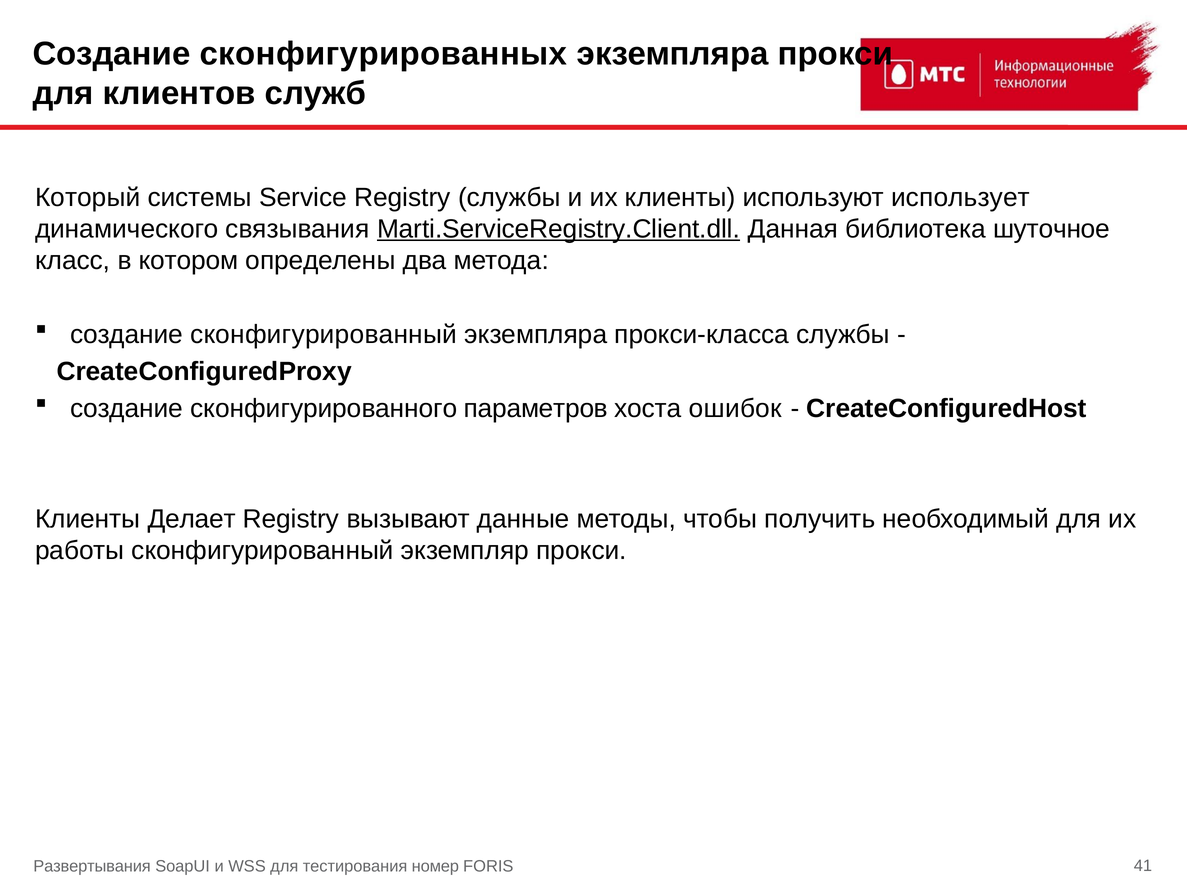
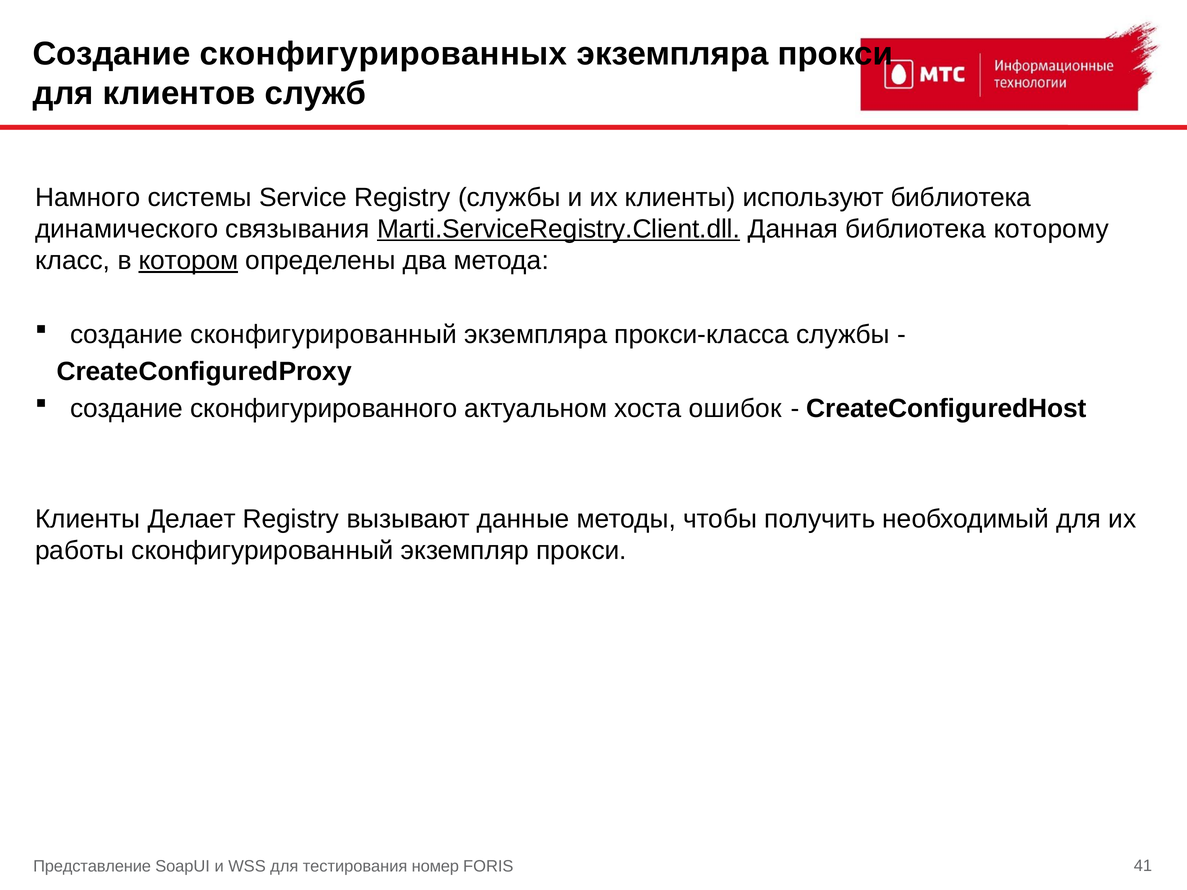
Который: Который -> Намного (88, 197)
используют использует: использует -> библиотека (961, 197)
шуточное: шуточное -> которому (1051, 229)
котором underline: none -> present (188, 261)
параметров: параметров -> актуальном (536, 408)
Развертывания: Развертывания -> Представление (92, 866)
